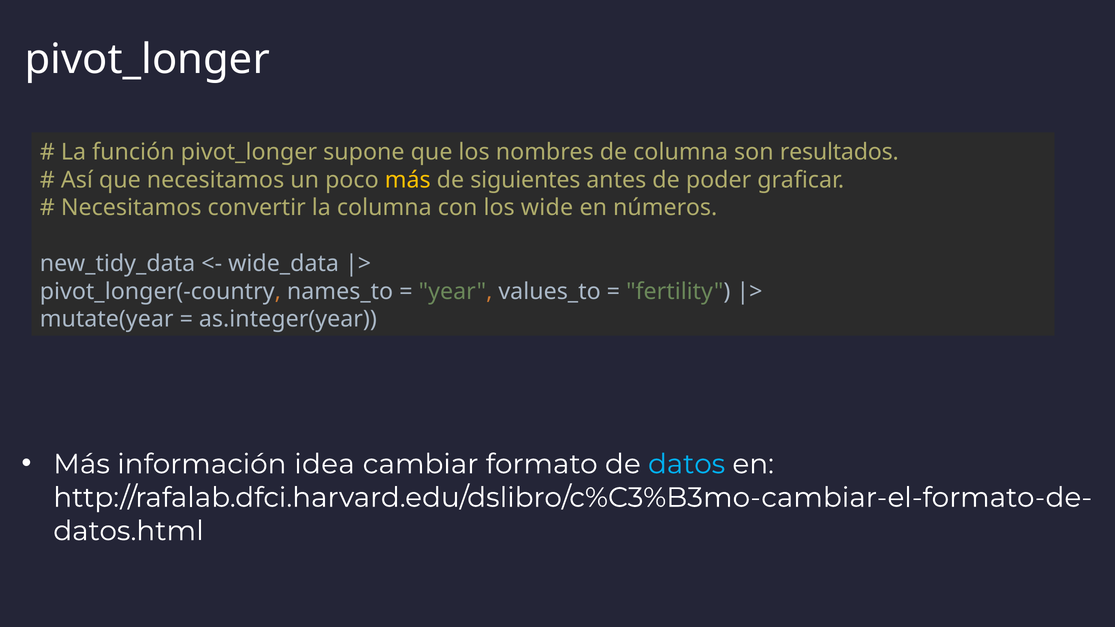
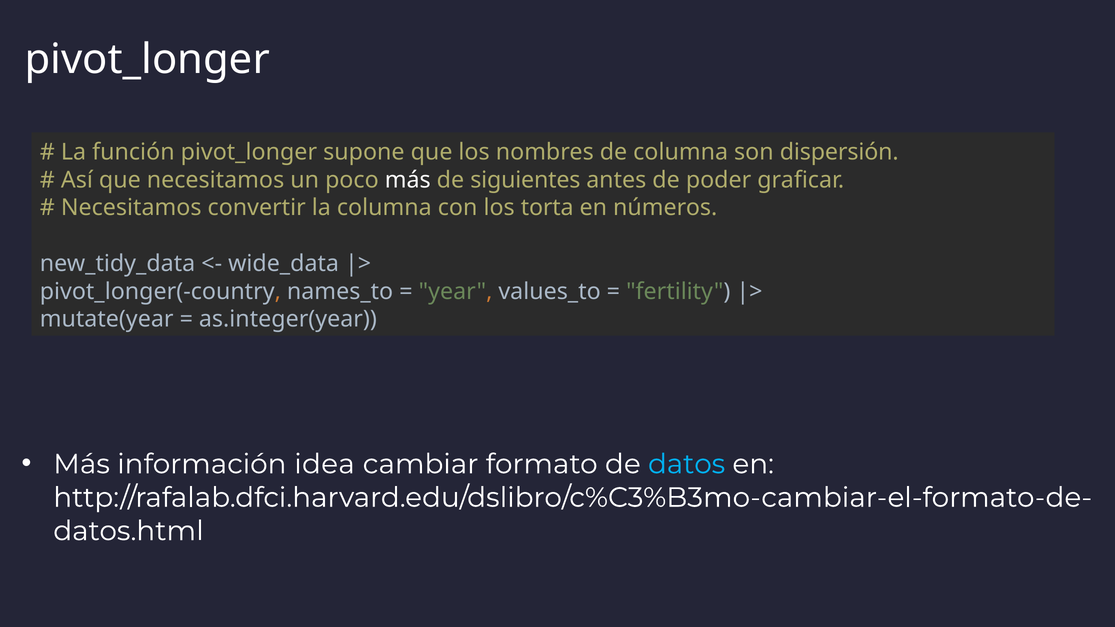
resultados: resultados -> dispersión (839, 152)
más colour: yellow -> white (408, 180)
wide: wide -> torta (547, 208)
